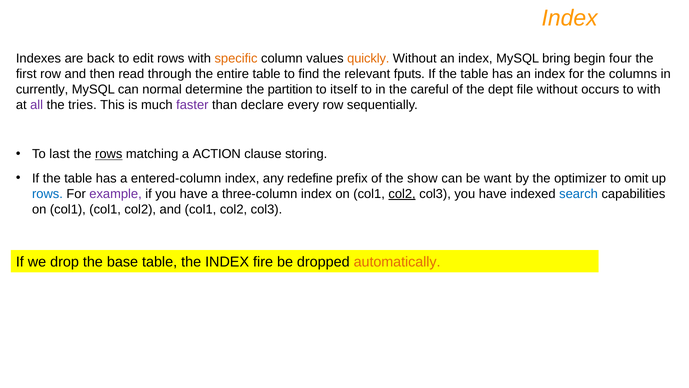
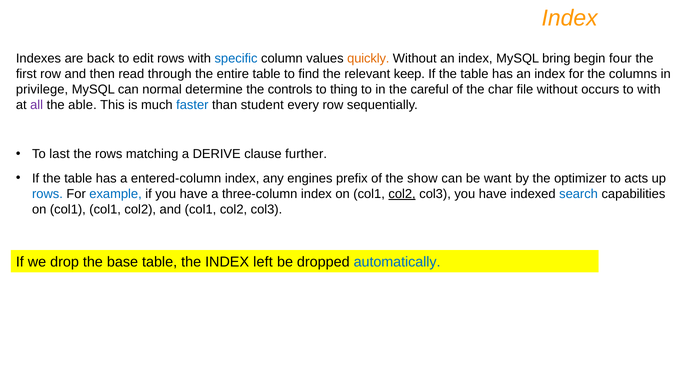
specific colour: orange -> blue (236, 59)
fputs: fputs -> keep (409, 74)
currently: currently -> privilege (42, 90)
partition: partition -> controls (290, 90)
itself: itself -> thing (344, 90)
dept: dept -> char (501, 90)
tries: tries -> able (82, 105)
faster colour: purple -> blue (192, 105)
declare: declare -> student (262, 105)
rows underline: present -> none (109, 154)
ACTION: ACTION -> DERIVE (217, 154)
storing: storing -> further (306, 154)
redefine: redefine -> engines (310, 178)
omit: omit -> acts (636, 178)
example colour: purple -> blue (116, 194)
fire: fire -> left (263, 262)
automatically colour: orange -> blue (397, 262)
